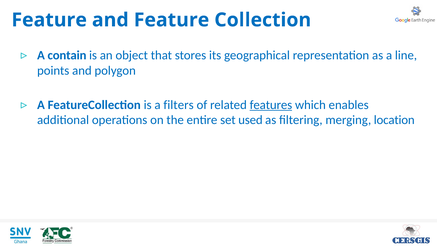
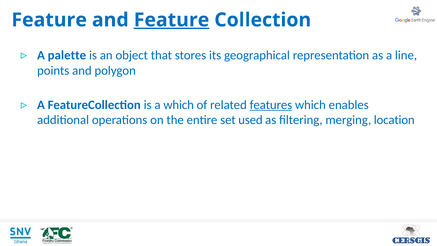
Feature underline: none -> present (172, 20)
contain: contain -> palette (67, 55)
a filters: filters -> which (179, 105)
